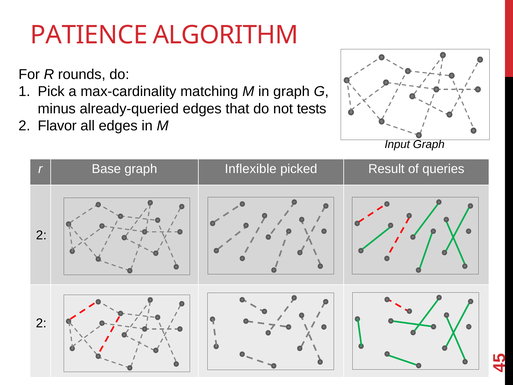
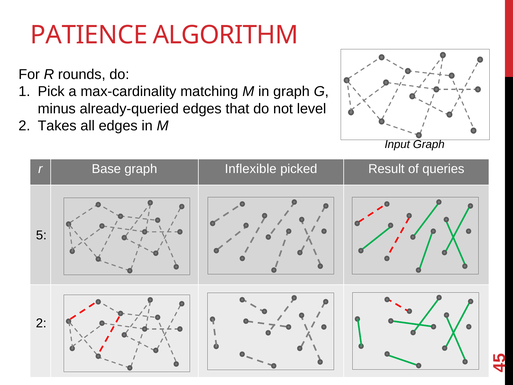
tests: tests -> level (312, 109)
Flavor: Flavor -> Takes (57, 126)
2: 2 -> 5 (41, 235)
